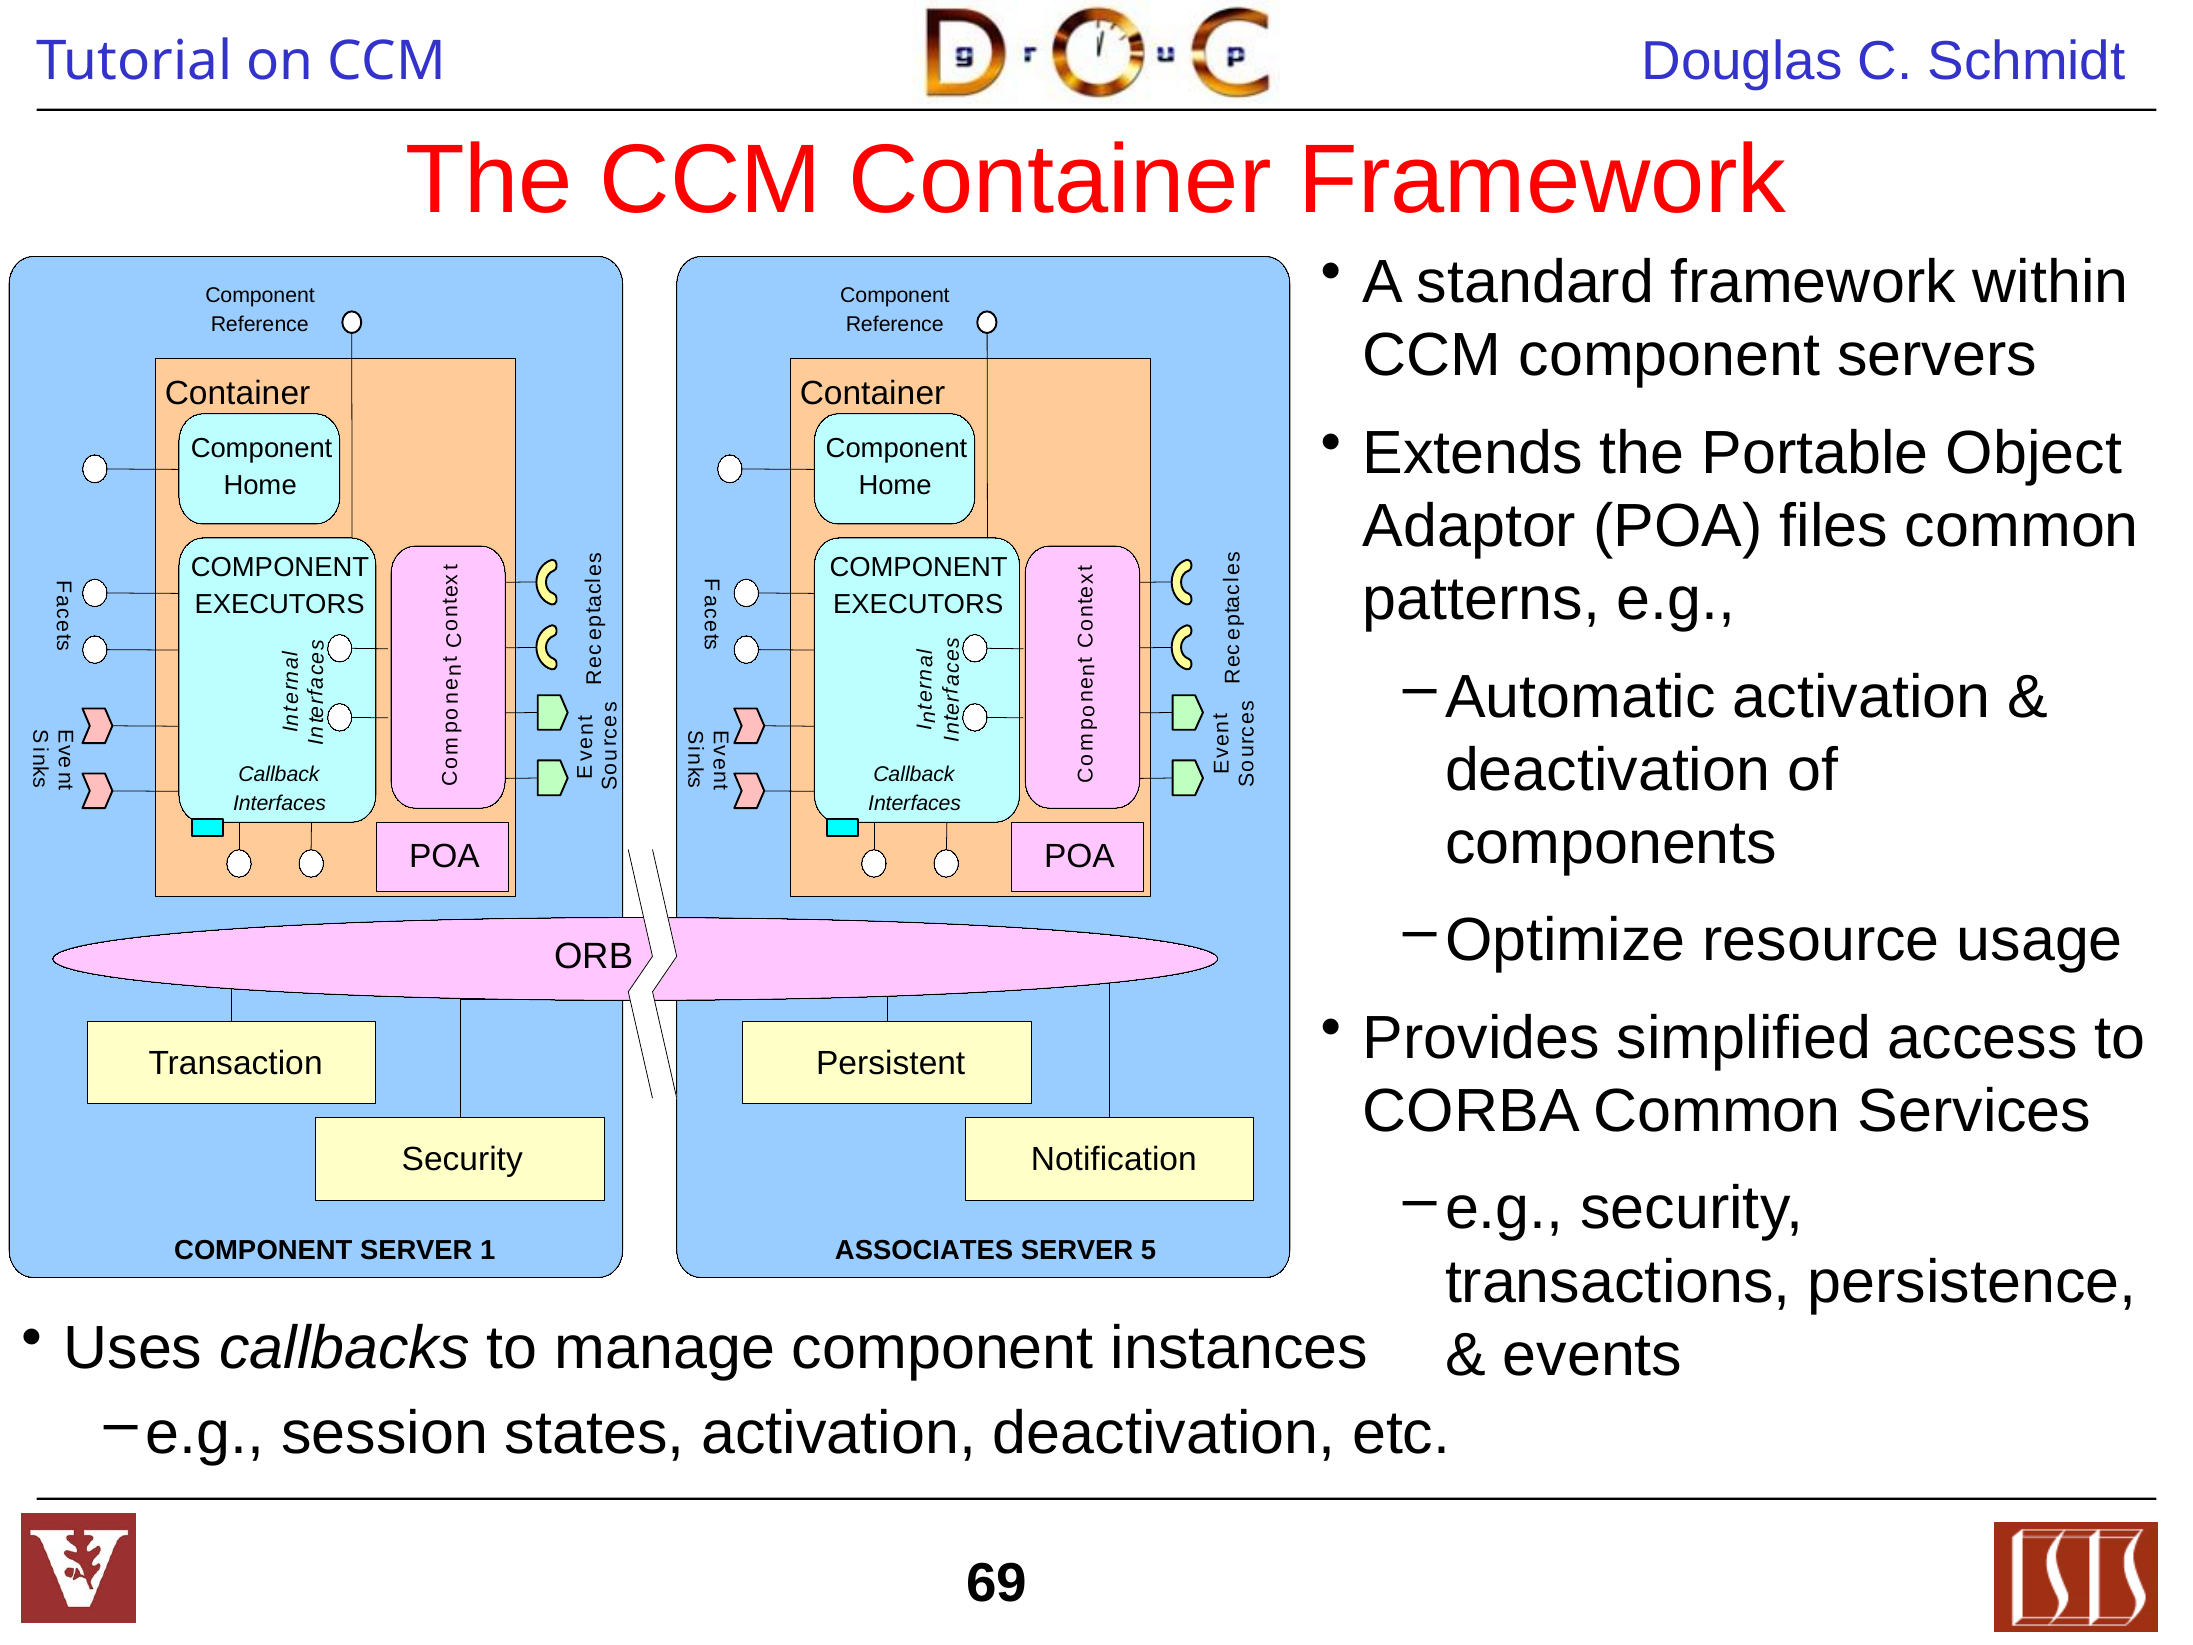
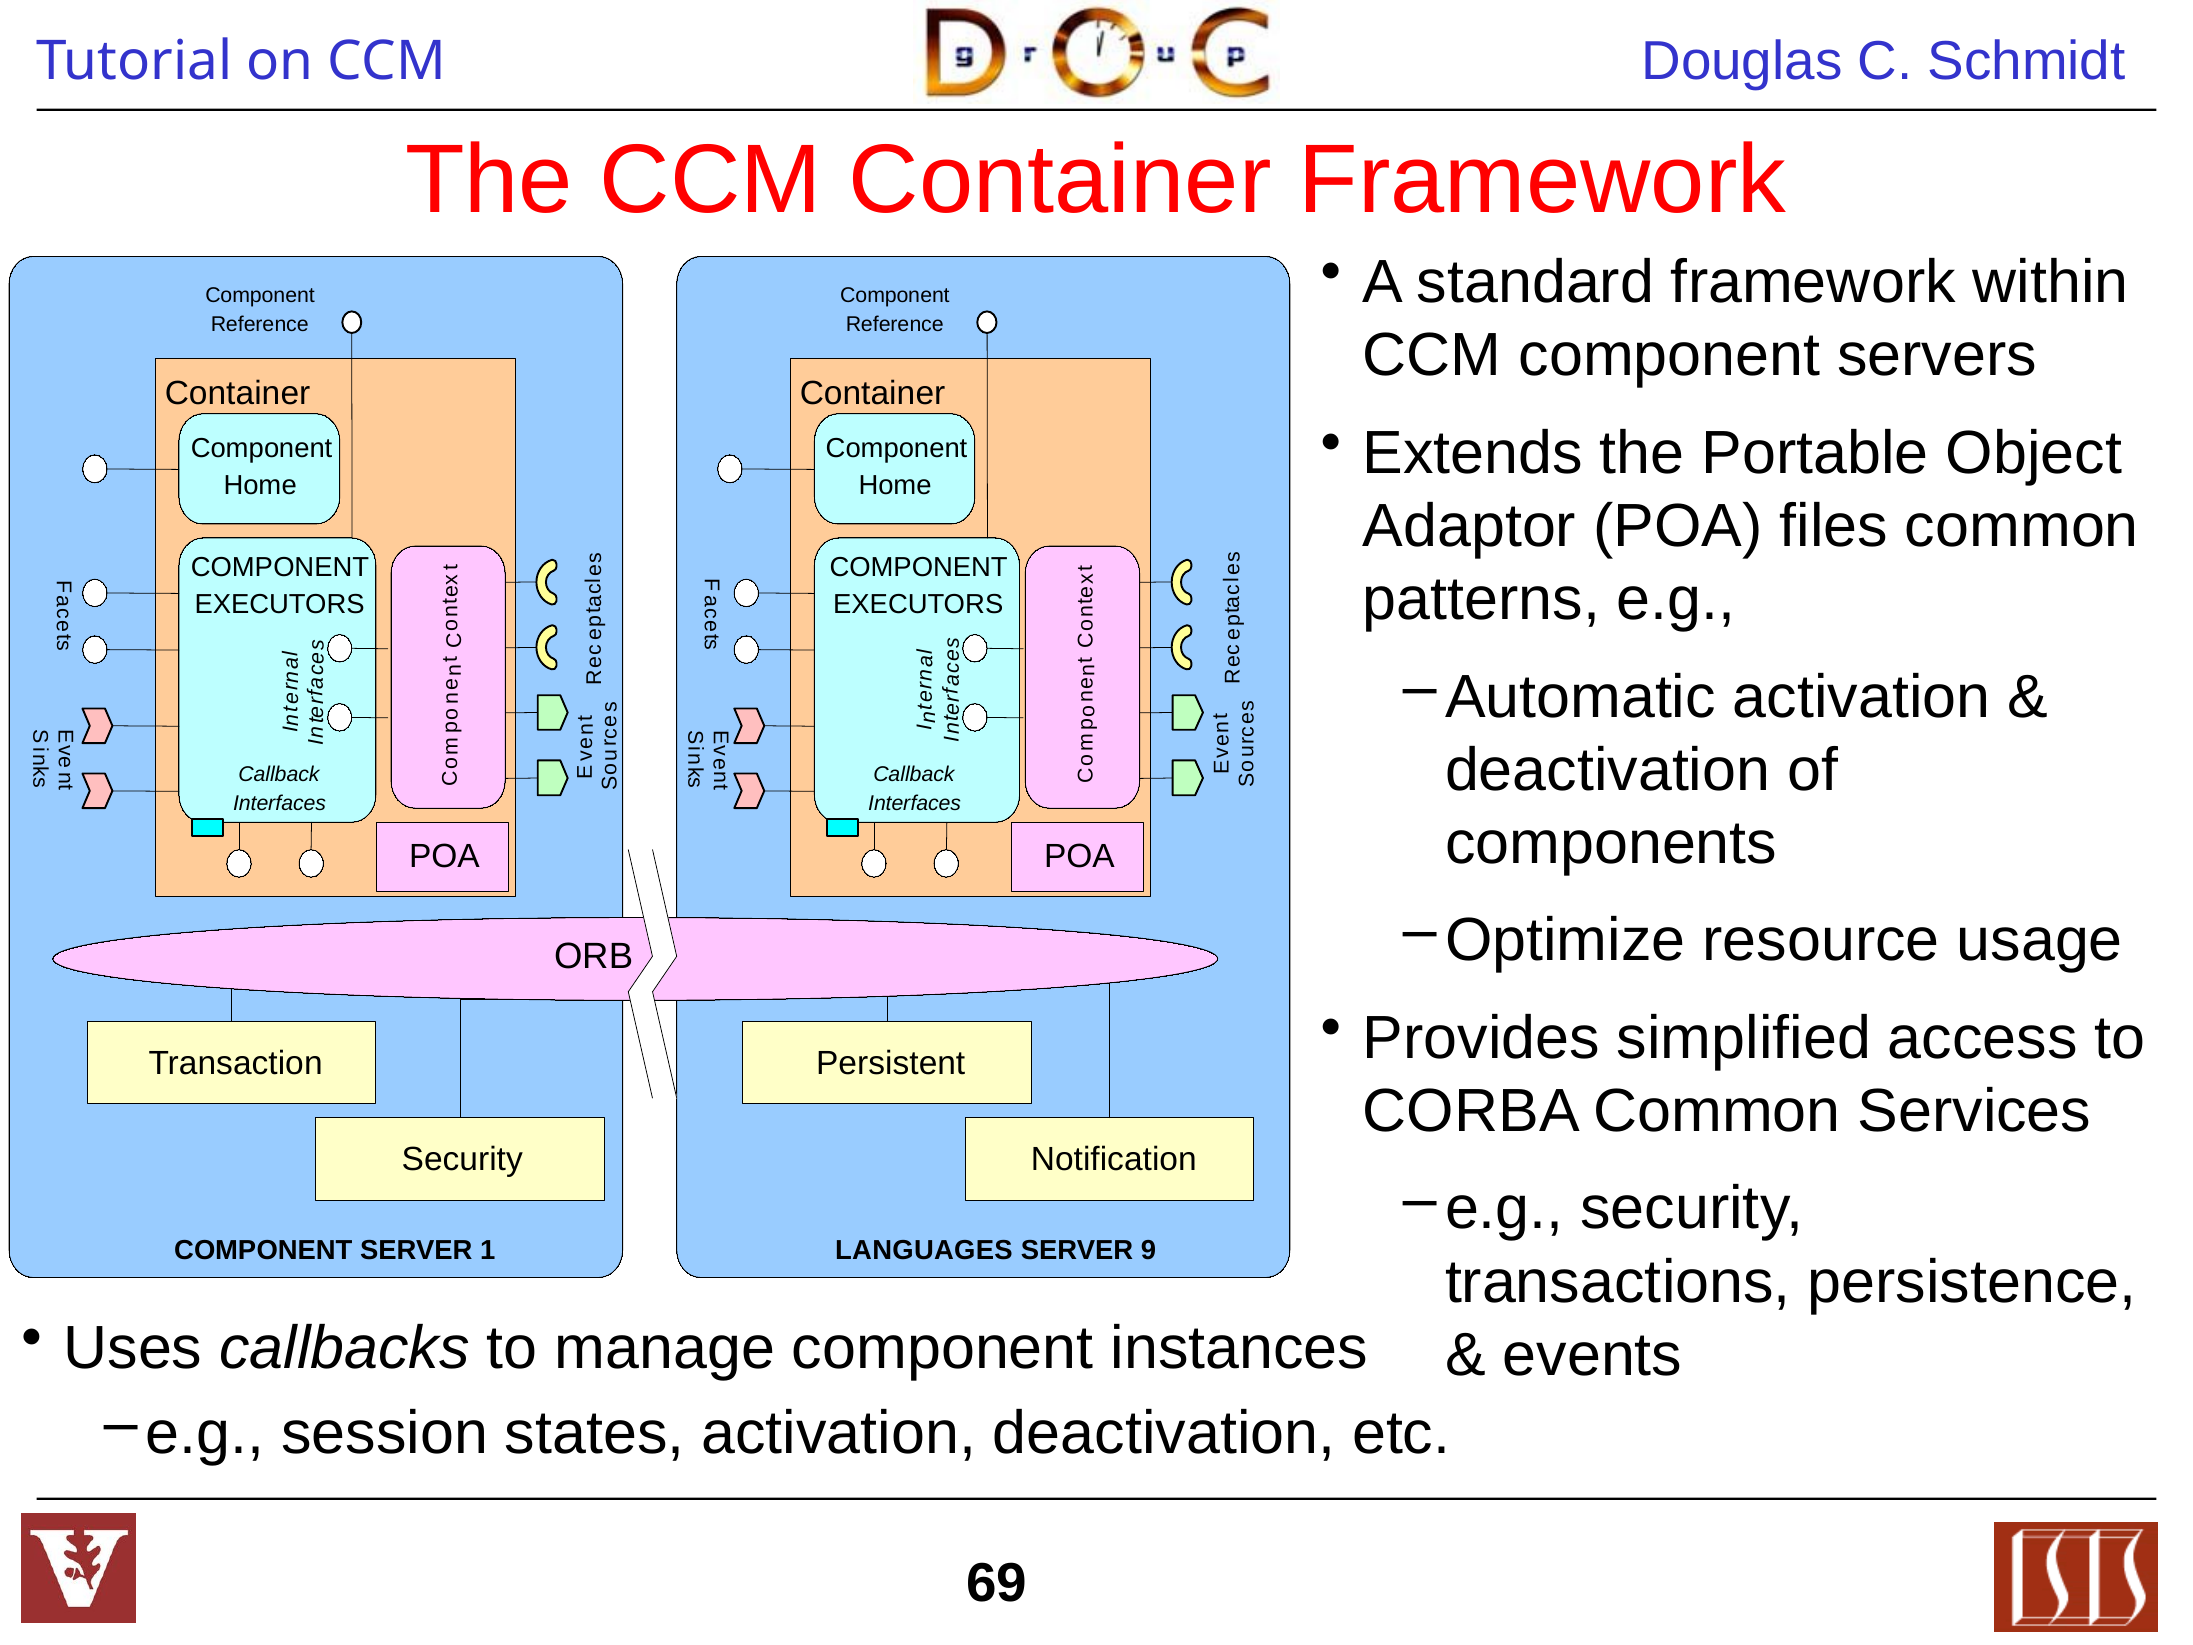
ASSOCIATES: ASSOCIATES -> LANGUAGES (924, 1250)
5: 5 -> 9 (1148, 1250)
